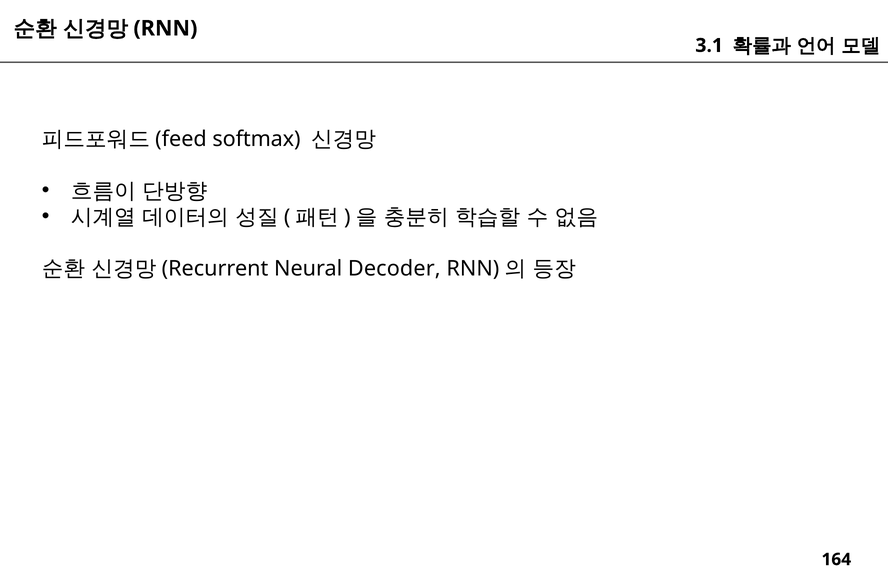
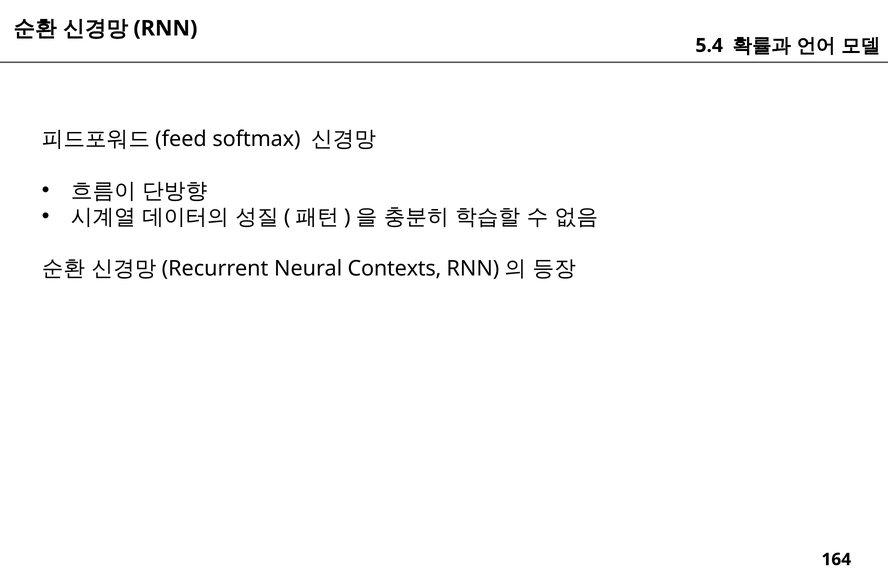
3.1: 3.1 -> 5.4 (709, 46)
Decoder: Decoder -> Contexts (394, 269)
